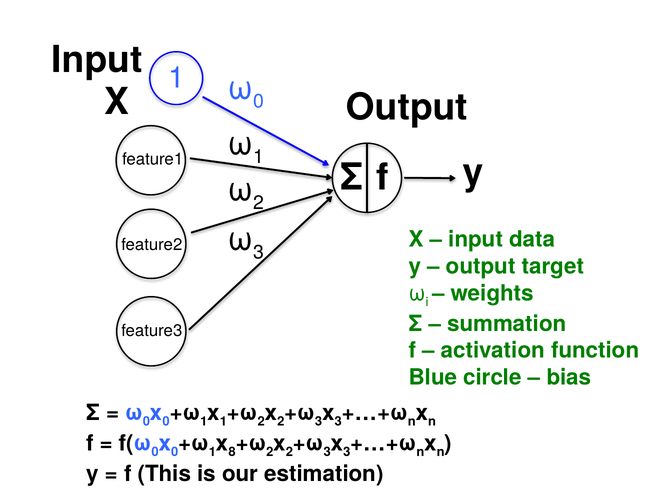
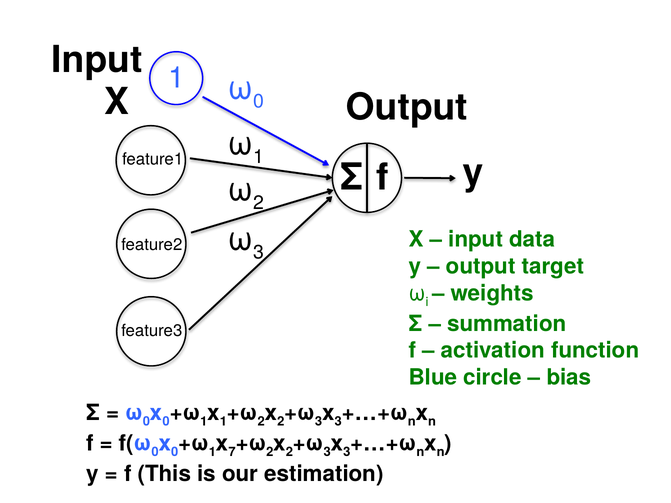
8: 8 -> 7 (232, 452)
